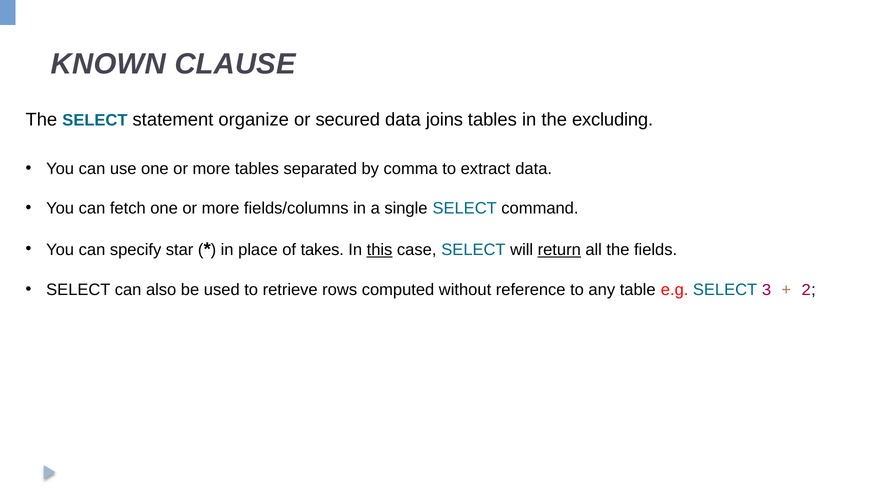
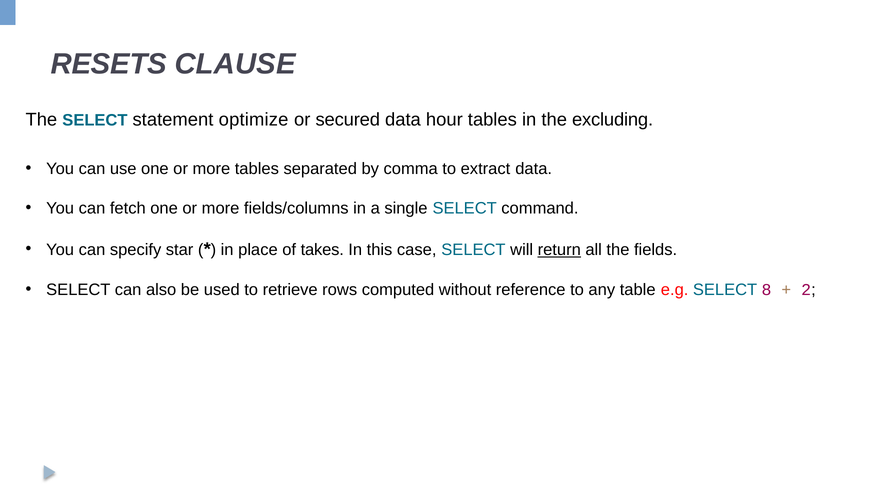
KNOWN: KNOWN -> RESETS (109, 64)
organize: organize -> optimize (254, 120)
joins: joins -> hour (444, 120)
this underline: present -> none (380, 250)
3: 3 -> 8 (766, 290)
